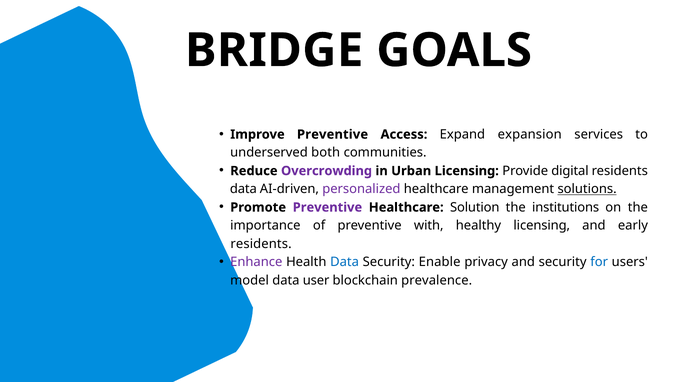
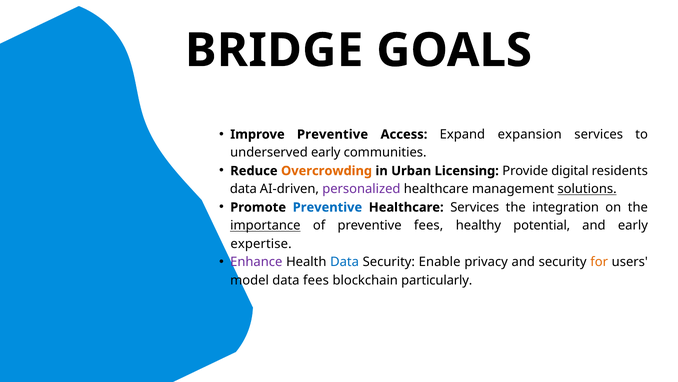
underserved both: both -> early (326, 152)
Overcrowding colour: purple -> orange (327, 171)
Preventive colour: purple -> blue (327, 207)
Healthcare Solution: Solution -> Services (475, 207)
institutions: institutions -> integration (566, 207)
importance underline: none -> present (265, 225)
preventive with: with -> fees (429, 225)
healthy licensing: licensing -> potential (542, 225)
residents: residents -> expertise (261, 243)
for colour: blue -> orange (599, 262)
data user: user -> fees (316, 280)
prevalence: prevalence -> particularly (437, 280)
